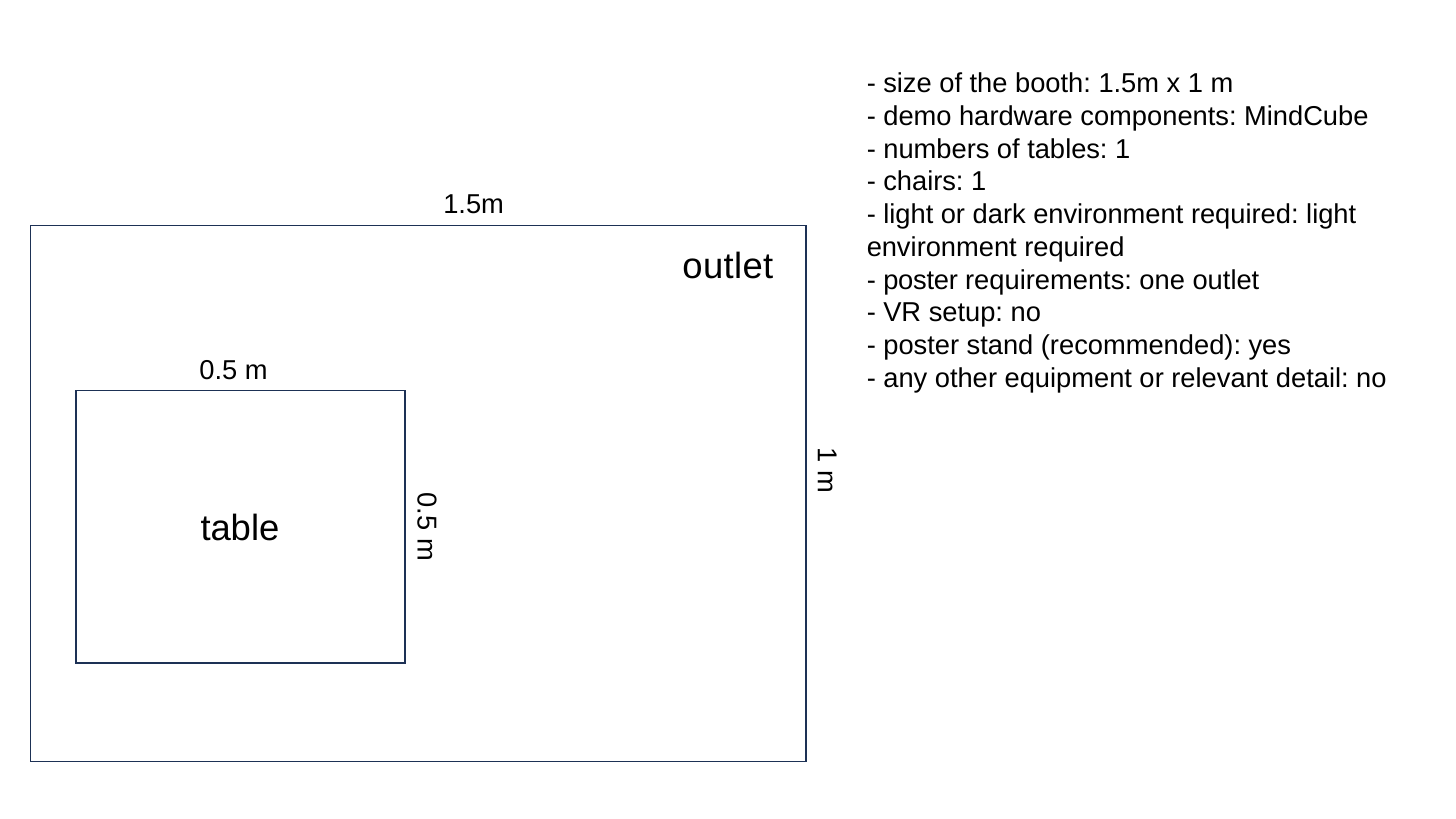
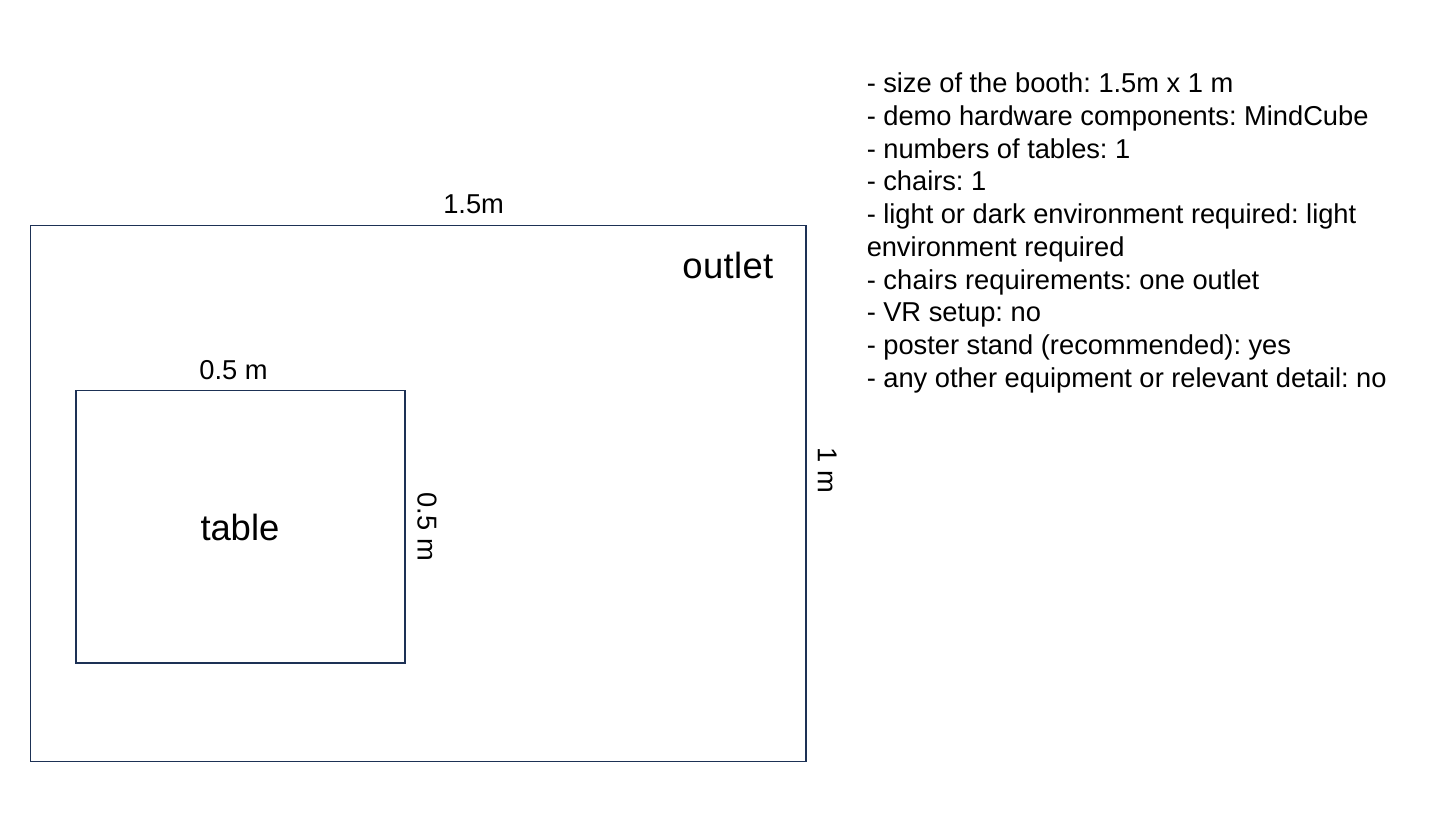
poster: poster -> chairs (920, 280)
